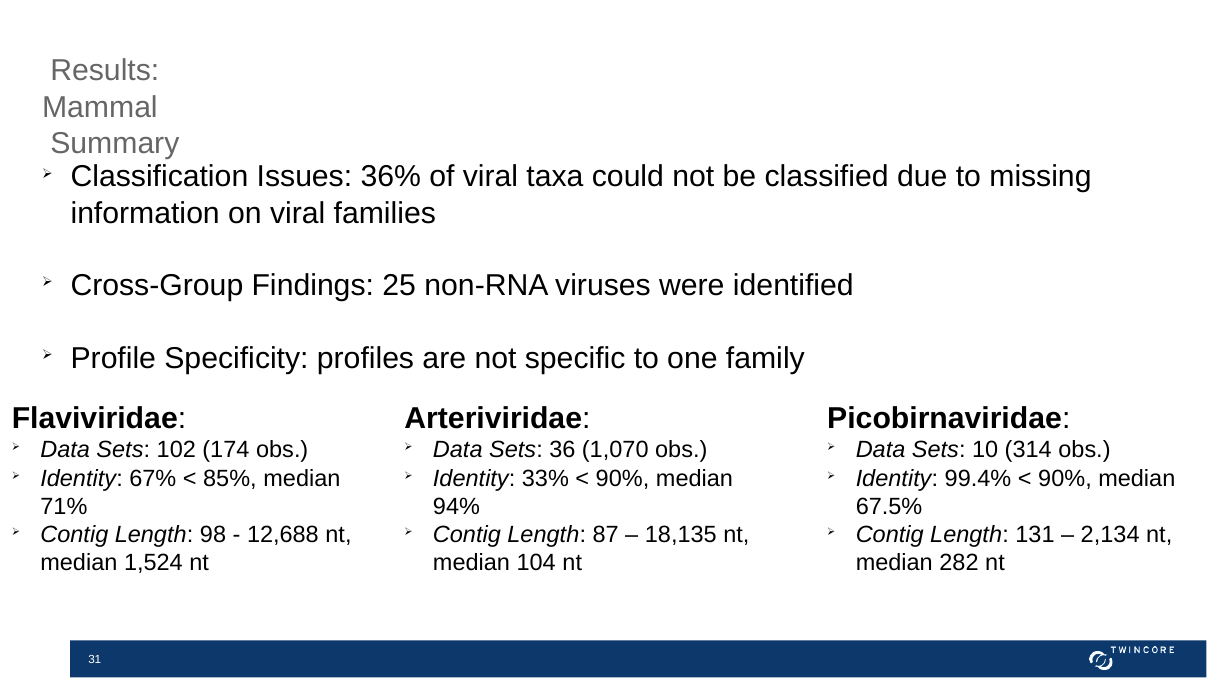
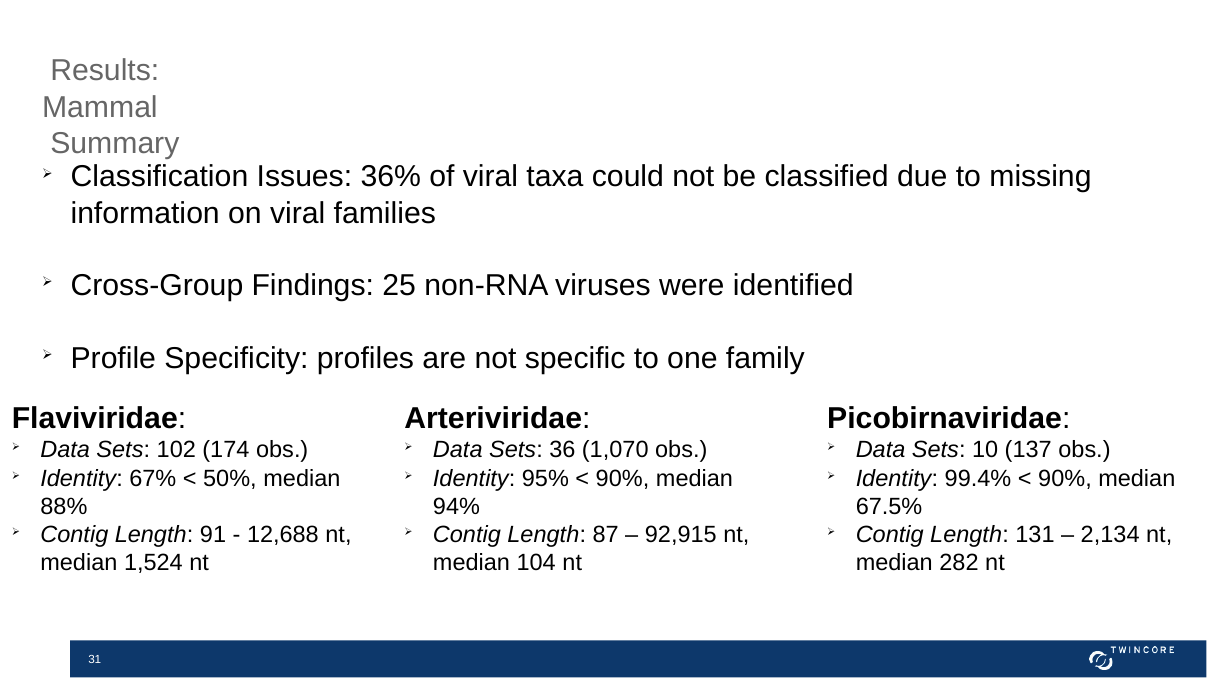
314: 314 -> 137 (1028, 450)
85%: 85% -> 50% (230, 479)
33%: 33% -> 95% (545, 479)
71%: 71% -> 88% (64, 507)
98: 98 -> 91 (213, 535)
18,135: 18,135 -> 92,915 (681, 535)
